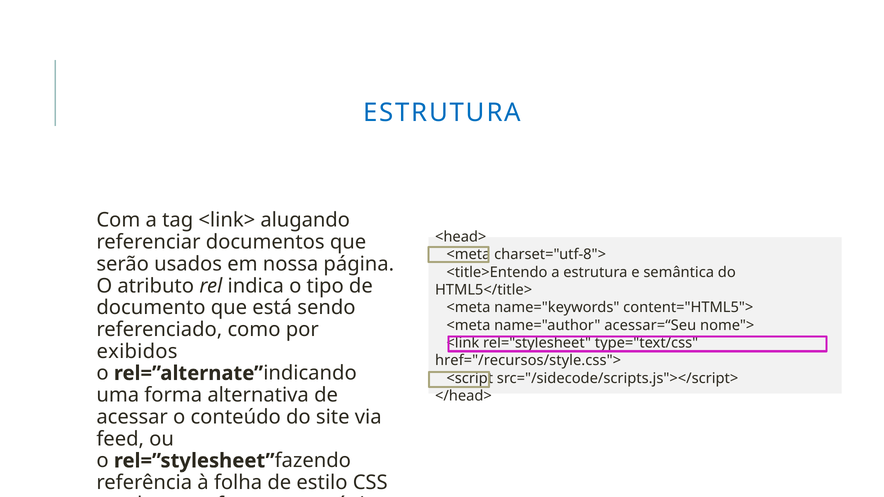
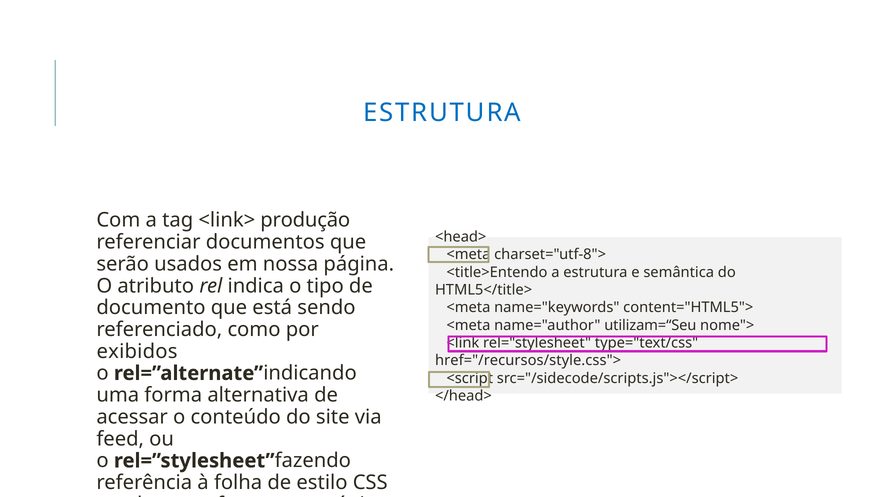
alugando: alugando -> produção (305, 220)
acessar=“Seu: acessar=“Seu -> utilizam=“Seu (650, 325)
